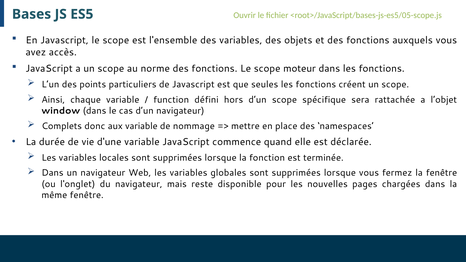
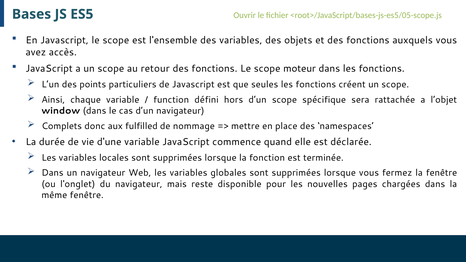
norme: norme -> retour (155, 69)
aux variable: variable -> fulfilled (141, 126)
